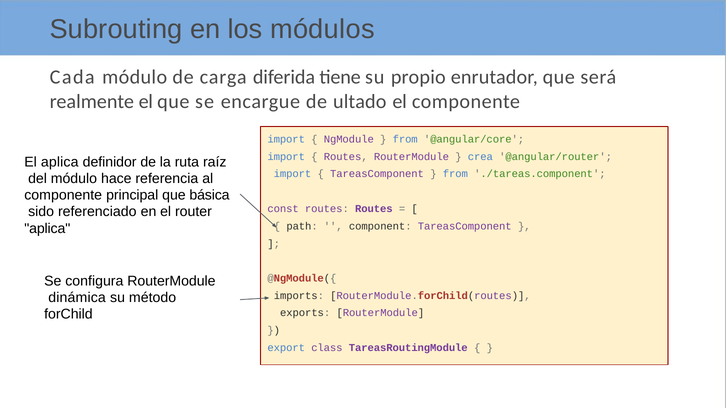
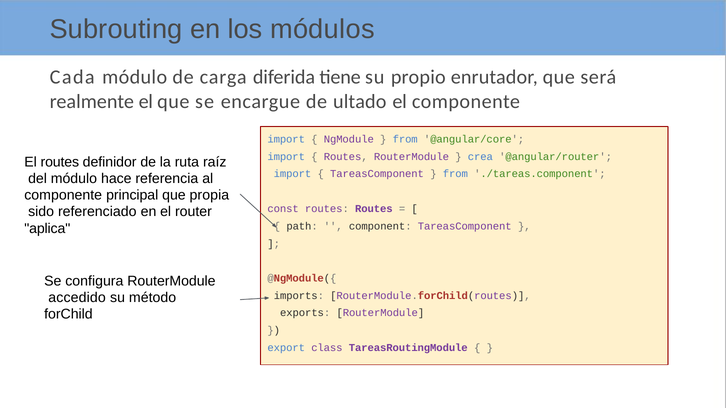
El aplica: aplica -> routes (60, 162)
básica: básica -> propia (209, 195)
dinámica: dinámica -> accedido (77, 298)
